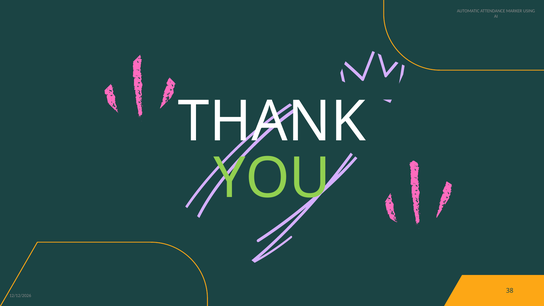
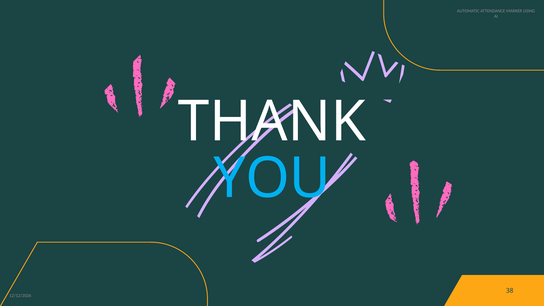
YOU colour: light green -> light blue (272, 179)
